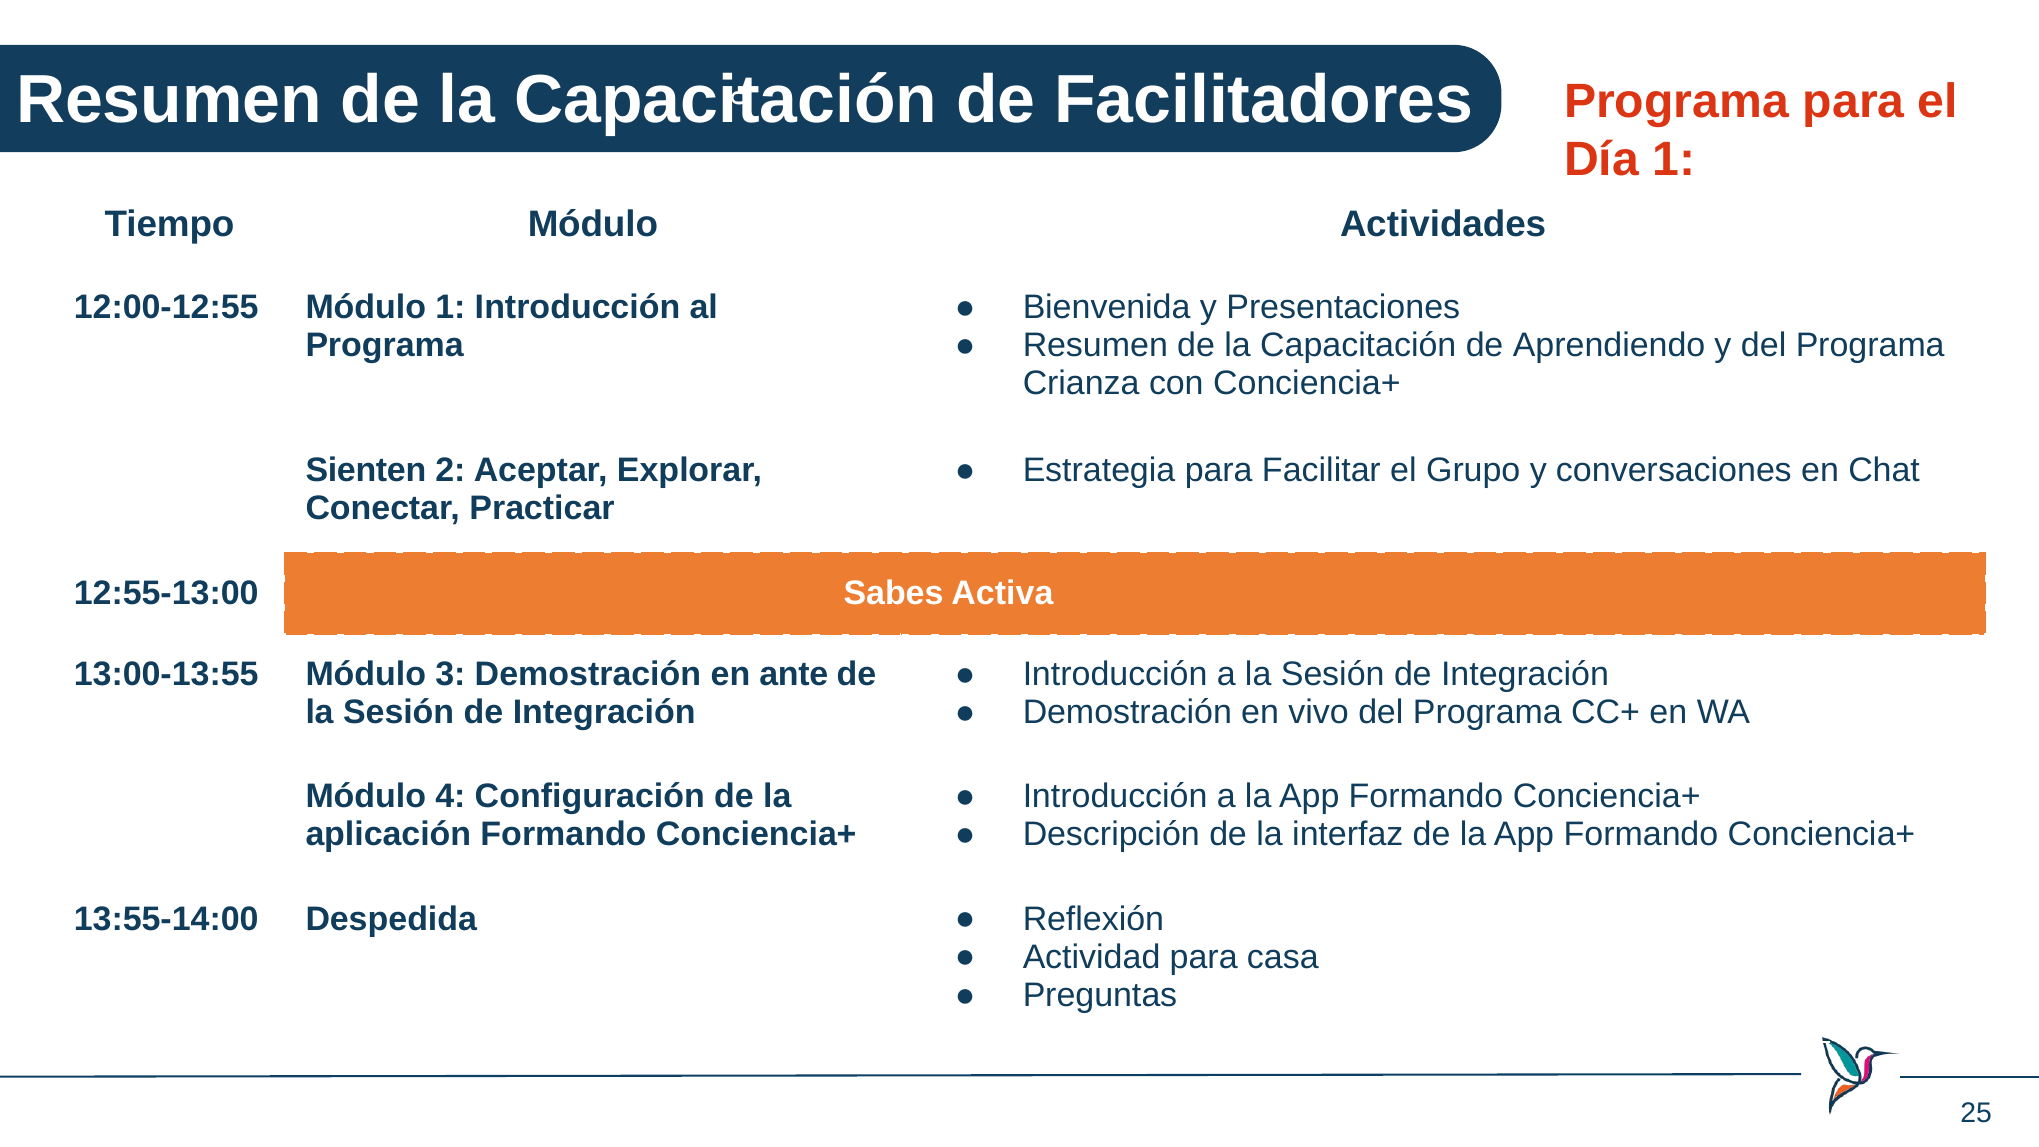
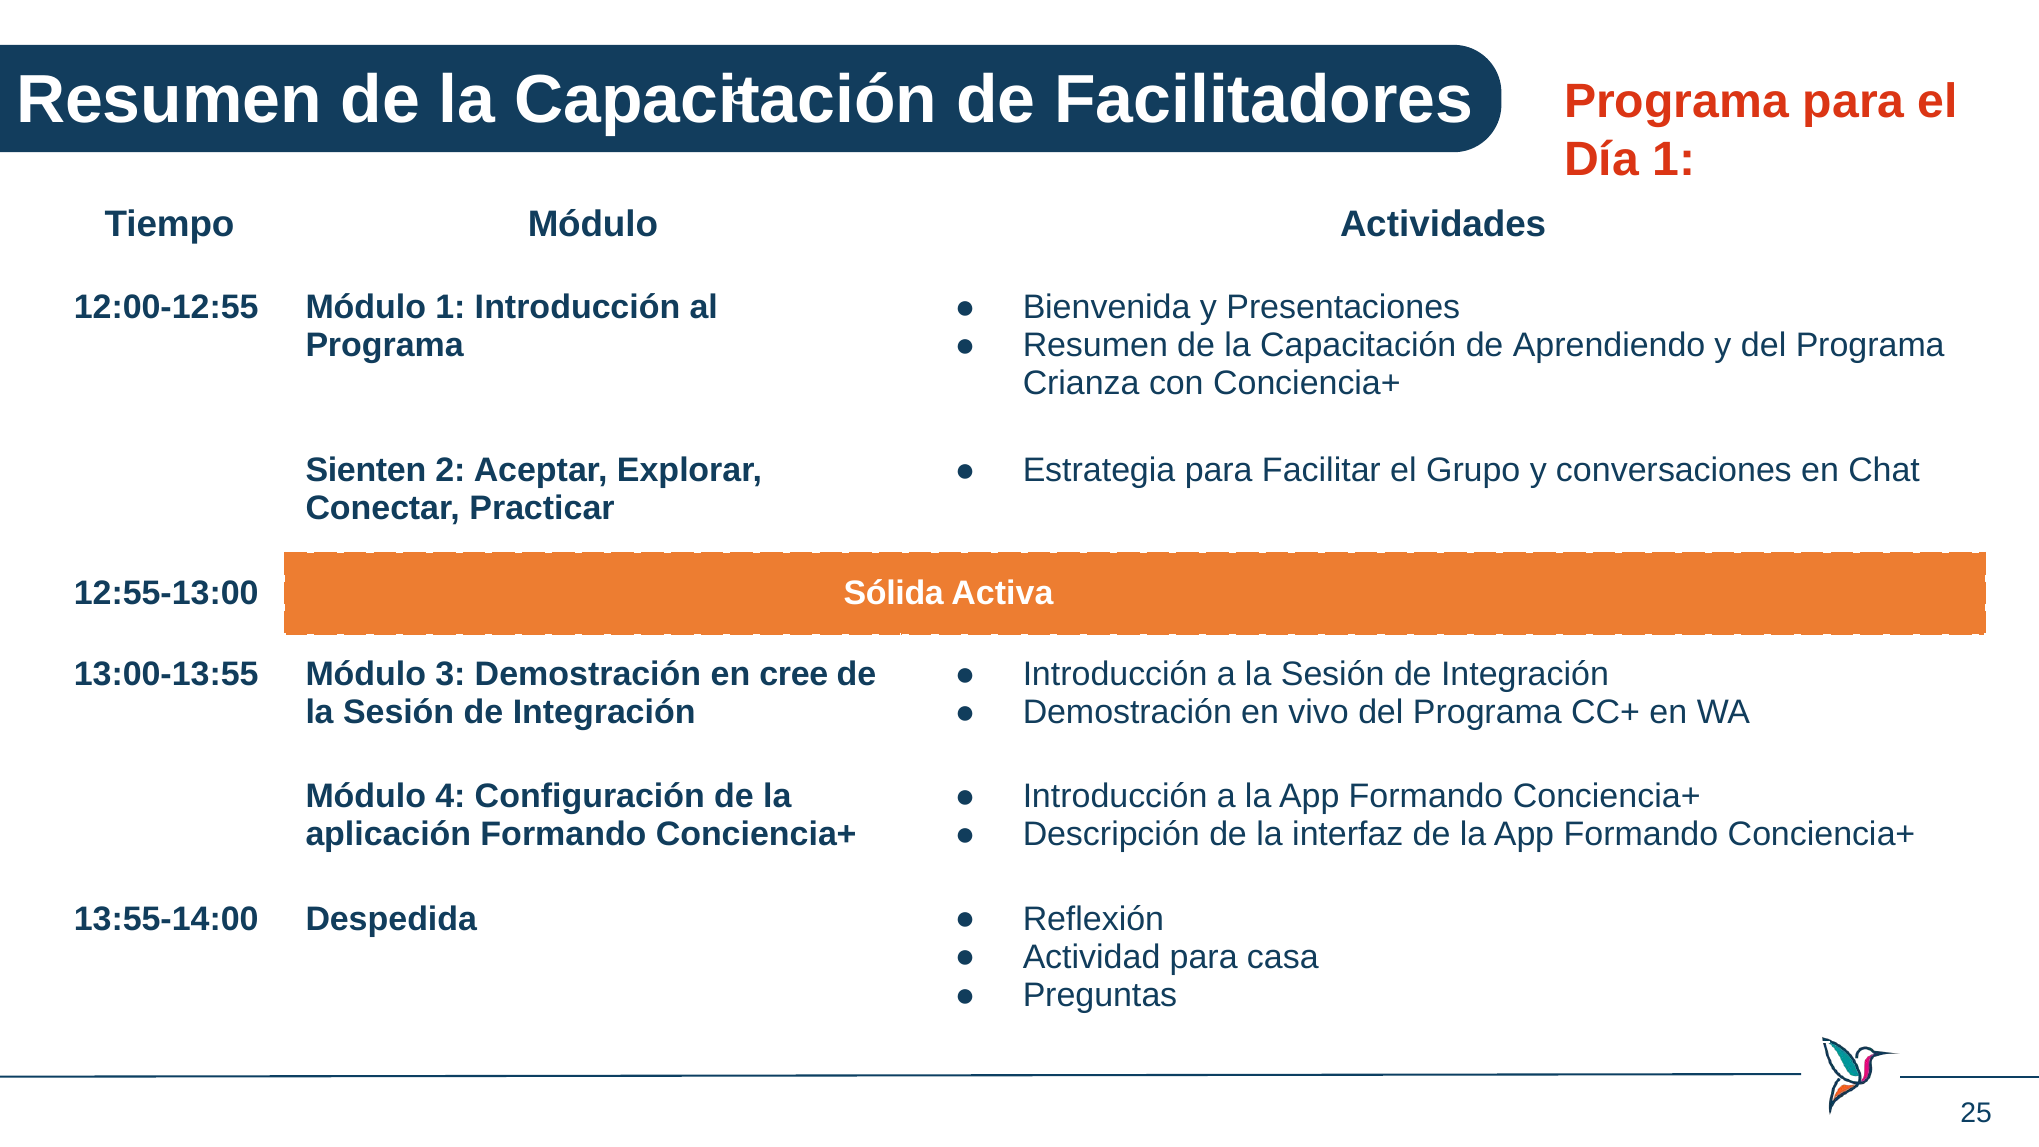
Sabes: Sabes -> Sólida (894, 593)
ante: ante -> cree (794, 674)
